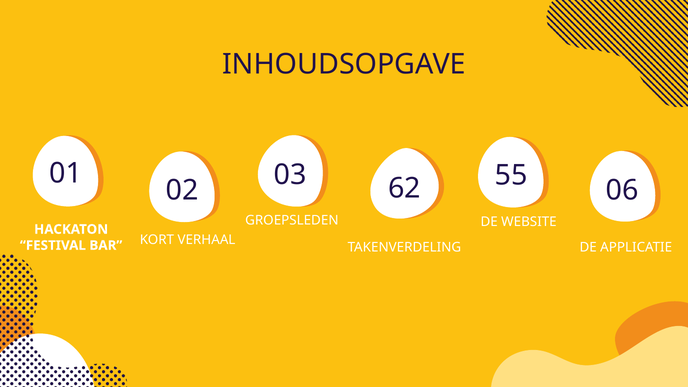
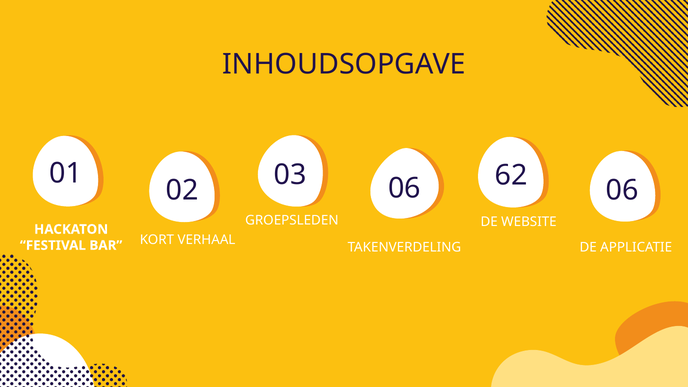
55: 55 -> 62 (511, 175)
03 62: 62 -> 06 (404, 188)
